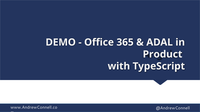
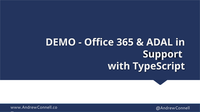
Product: Product -> Support (163, 54)
